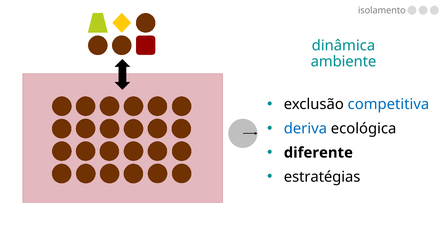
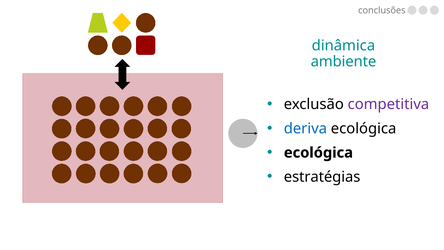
isolamento: isolamento -> conclusões (382, 10)
competitiva colour: blue -> purple (388, 104)
diferente: diferente -> ecológica (318, 153)
